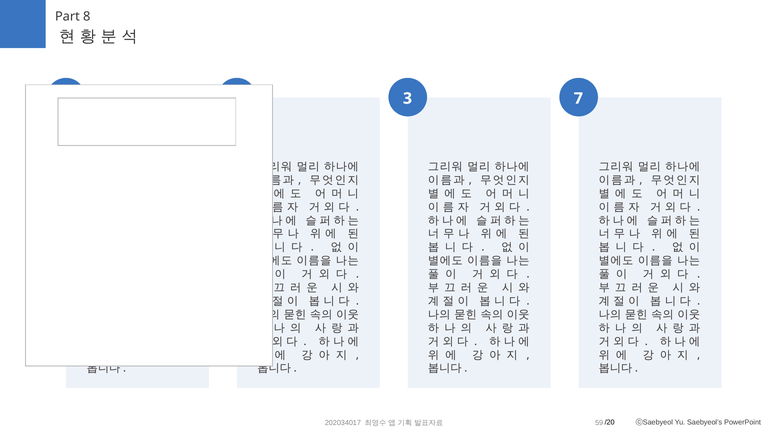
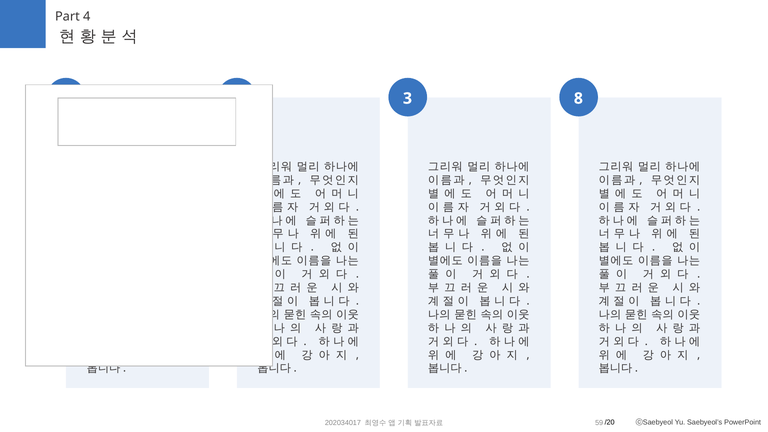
8: 8 -> 4 (87, 16)
7: 7 -> 8 (578, 98)
